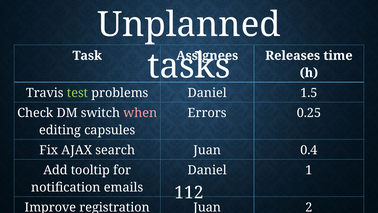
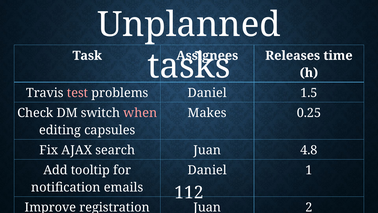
test colour: light green -> pink (78, 93)
Errors: Errors -> Makes (207, 113)
0.4: 0.4 -> 4.8 (309, 150)
